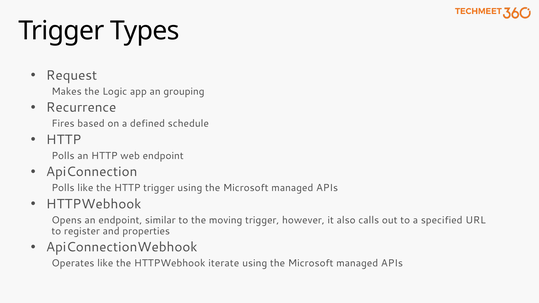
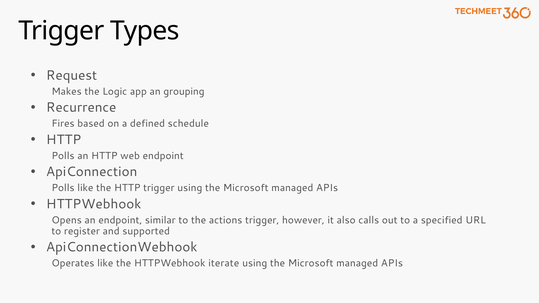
moving: moving -> actions (226, 220)
properties: properties -> supported (146, 231)
